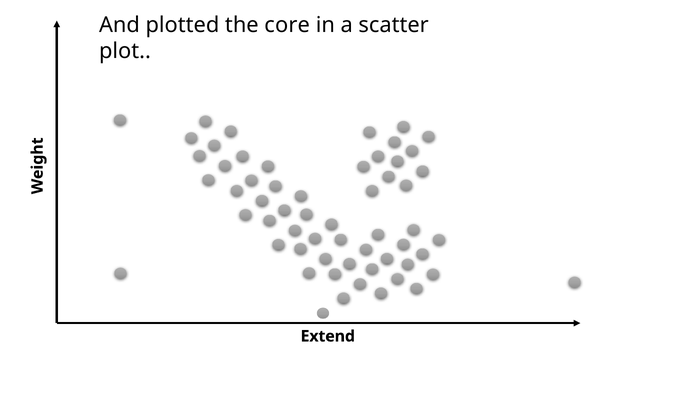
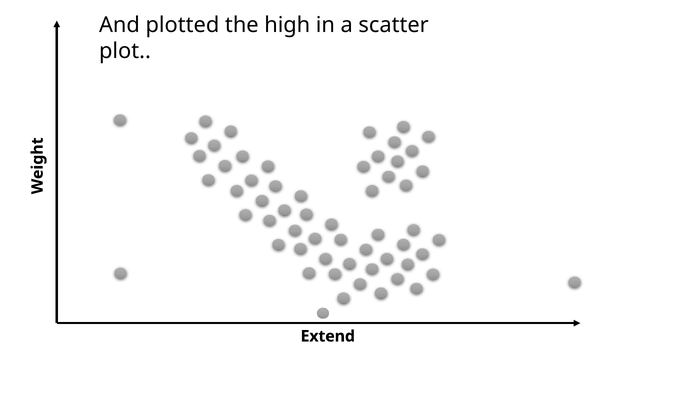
core: core -> high (287, 25)
